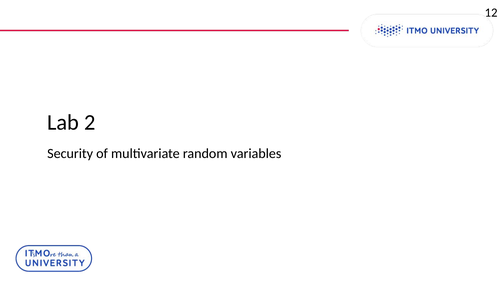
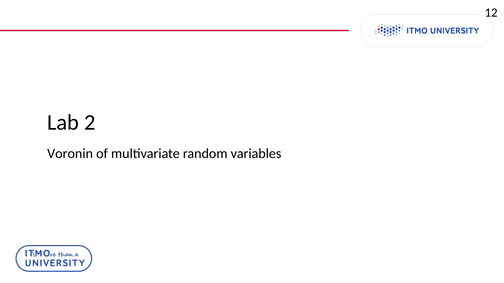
Security: Security -> Voronin (70, 154)
